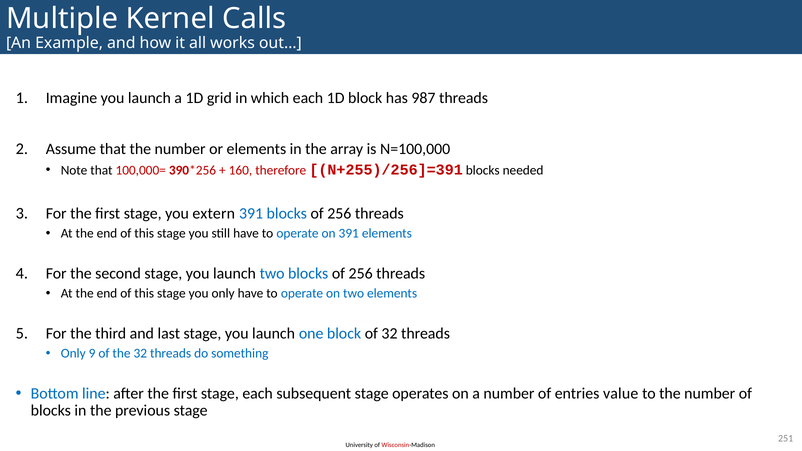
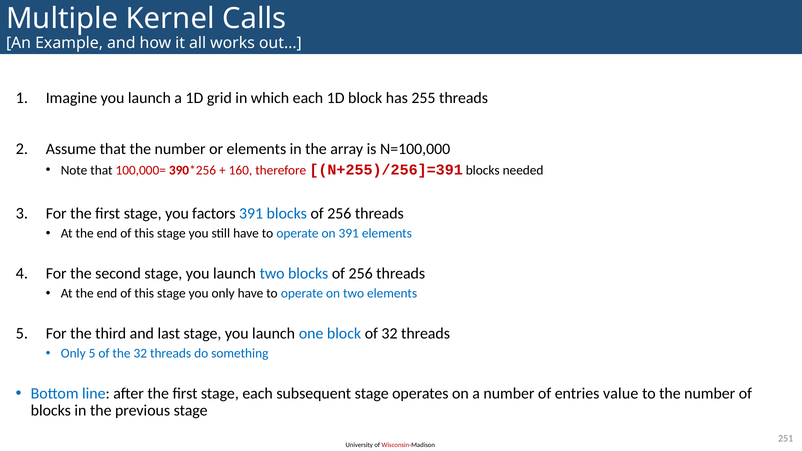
987: 987 -> 255 (423, 98)
extern: extern -> factors (214, 213)
Only 9: 9 -> 5 (92, 353)
